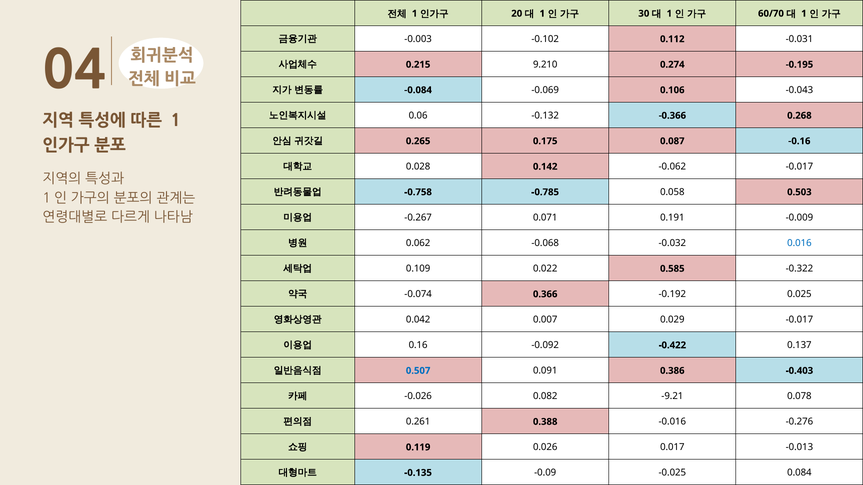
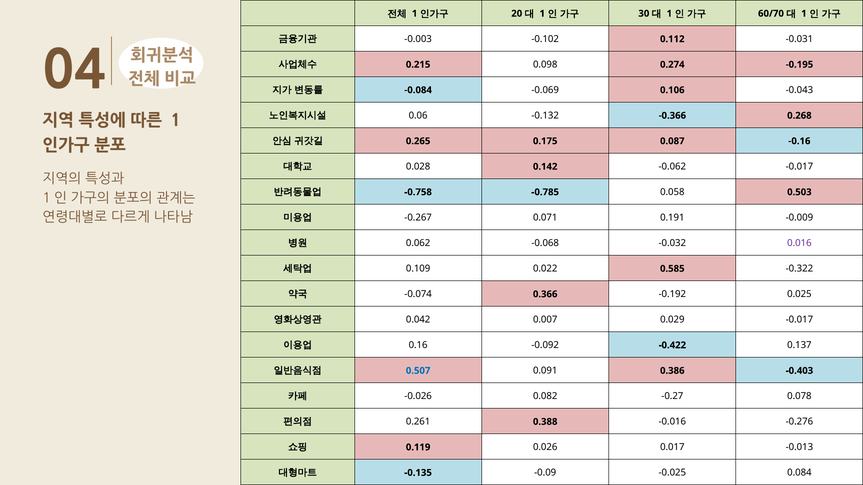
9.210: 9.210 -> 0.098 (545, 65)
0.016 colour: blue -> purple (799, 243)
-9.21: -9.21 -> -0.27 (672, 397)
